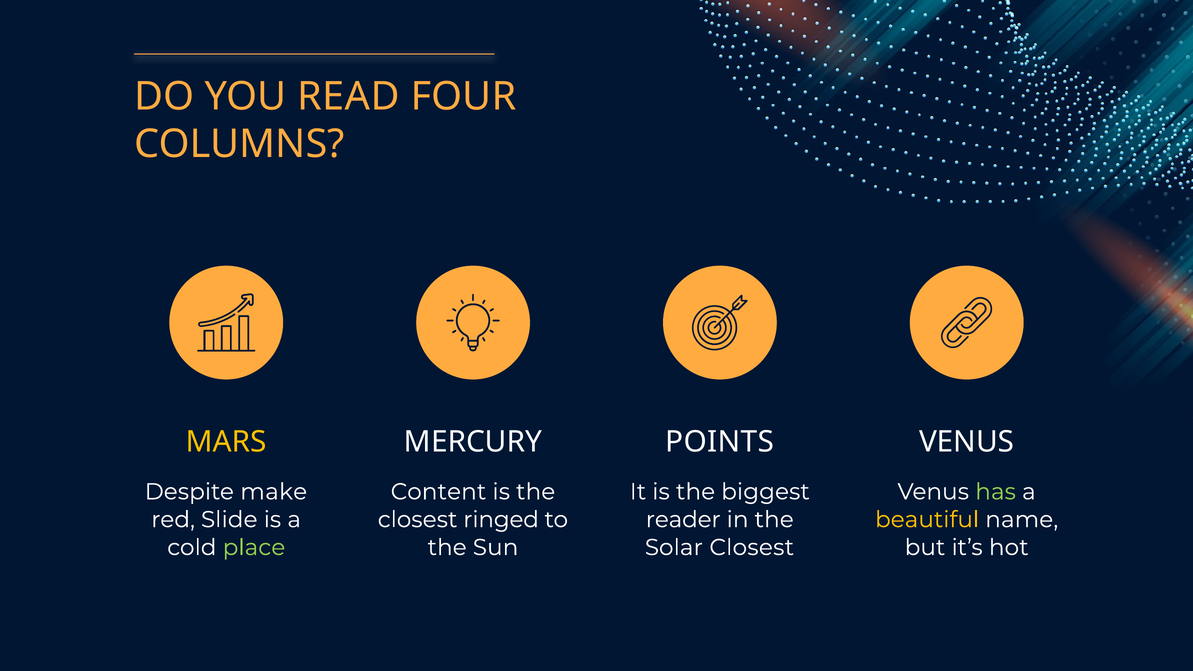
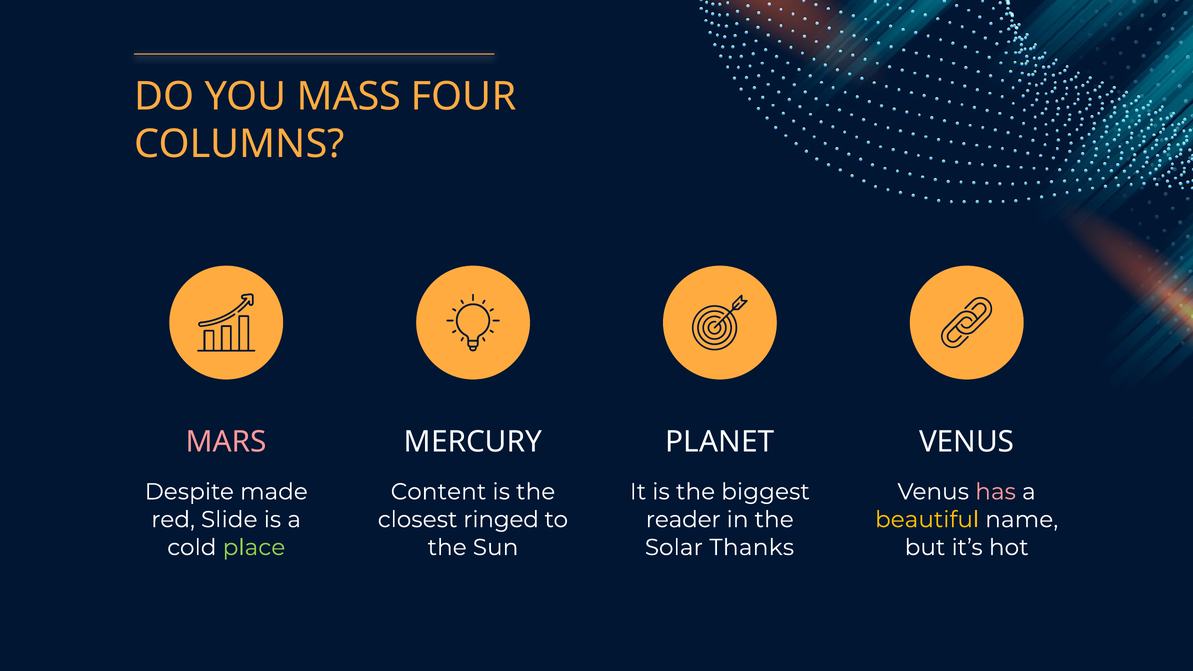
READ: READ -> MASS (349, 97)
MARS colour: yellow -> pink (226, 442)
POINTS: POINTS -> PLANET (720, 442)
make: make -> made (274, 492)
has colour: light green -> pink (996, 492)
Solar Closest: Closest -> Thanks (752, 548)
